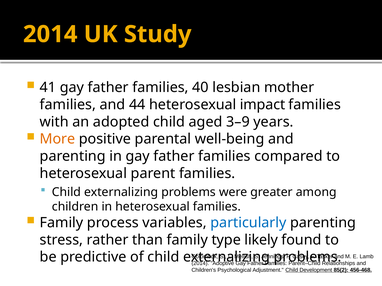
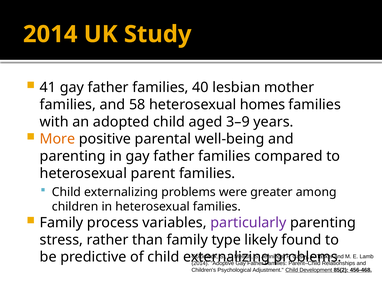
44: 44 -> 58 (137, 105)
impact: impact -> homes (263, 105)
particularly colour: blue -> purple (248, 223)
